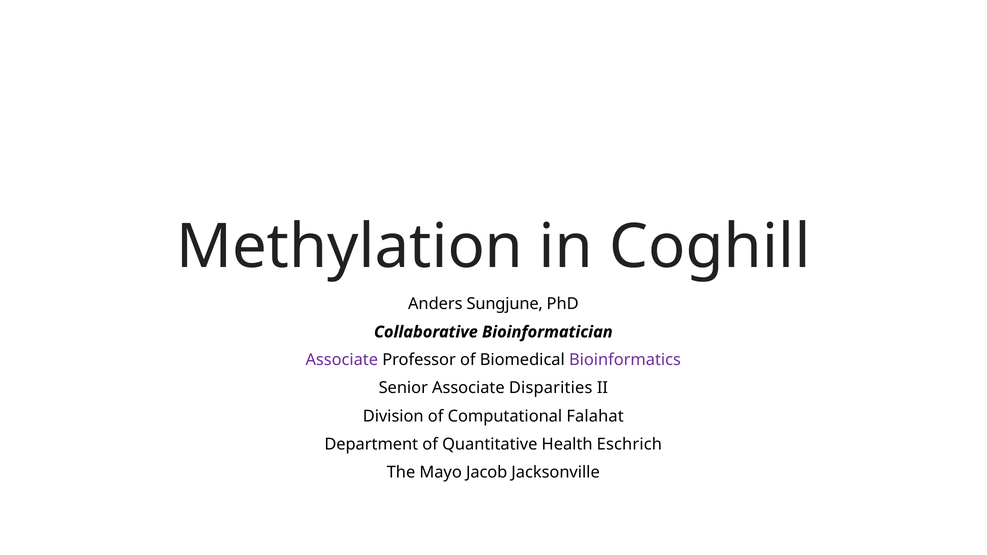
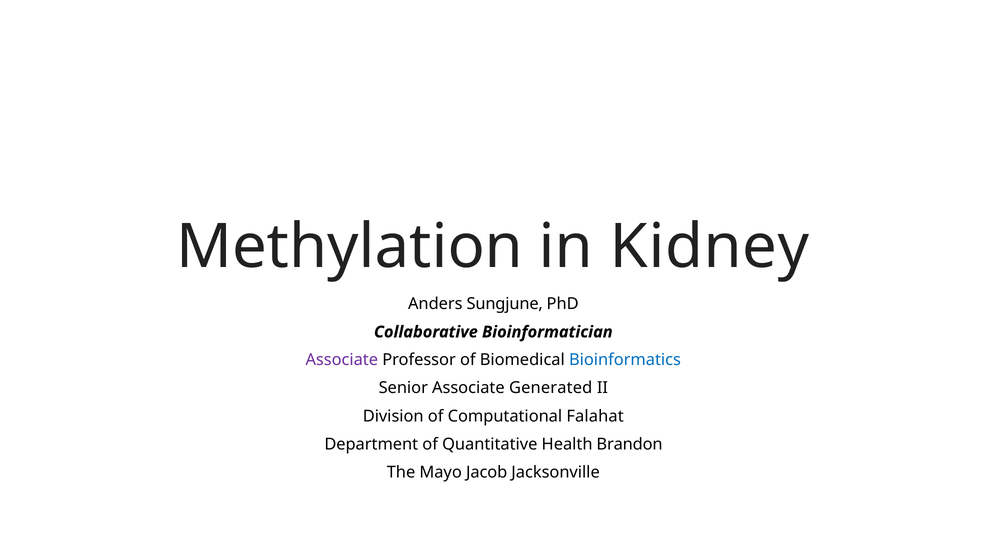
Coghill: Coghill -> Kidney (710, 247)
Bioinformatics colour: purple -> blue (625, 360)
Disparities: Disparities -> Generated (551, 388)
Eschrich: Eschrich -> Brandon (630, 444)
